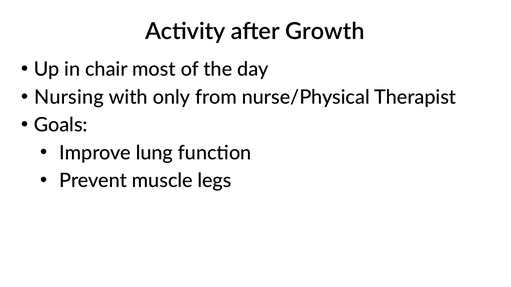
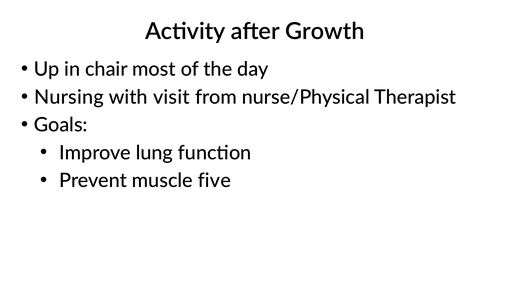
only: only -> visit (171, 97)
legs: legs -> five (214, 181)
